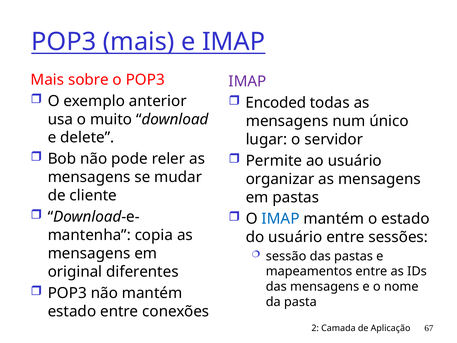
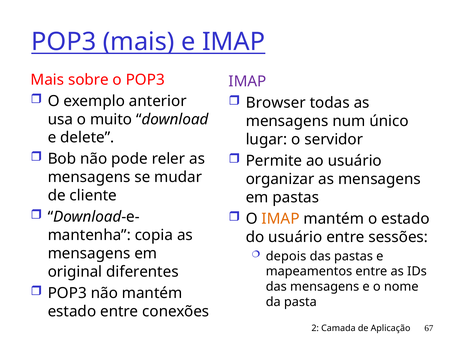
Encoded: Encoded -> Browser (276, 103)
IMAP colour: blue -> orange (281, 219)
sessão: sessão -> depois (286, 256)
